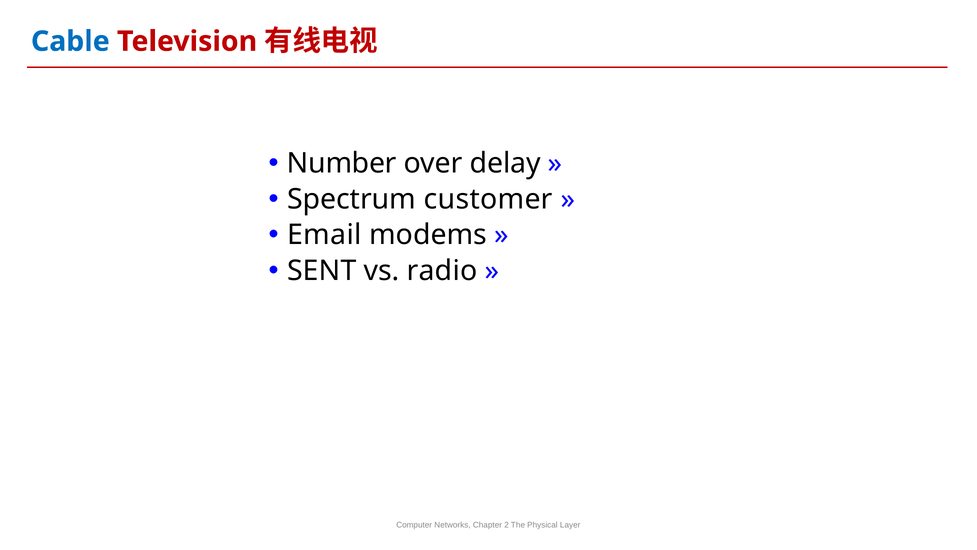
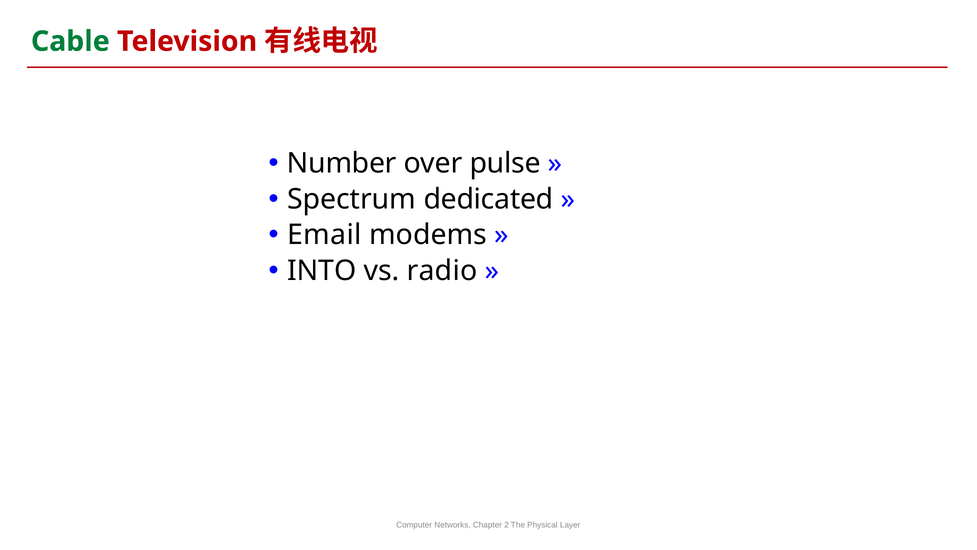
Cable colour: blue -> green (70, 41)
delay: delay -> pulse (505, 163)
customer: customer -> dedicated (489, 199)
SENT: SENT -> INTO (322, 271)
